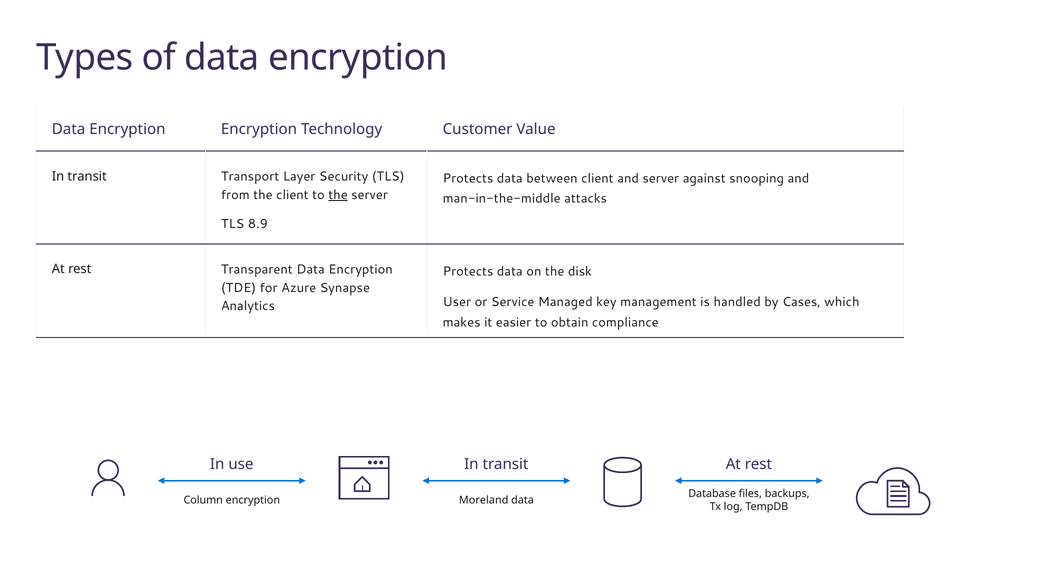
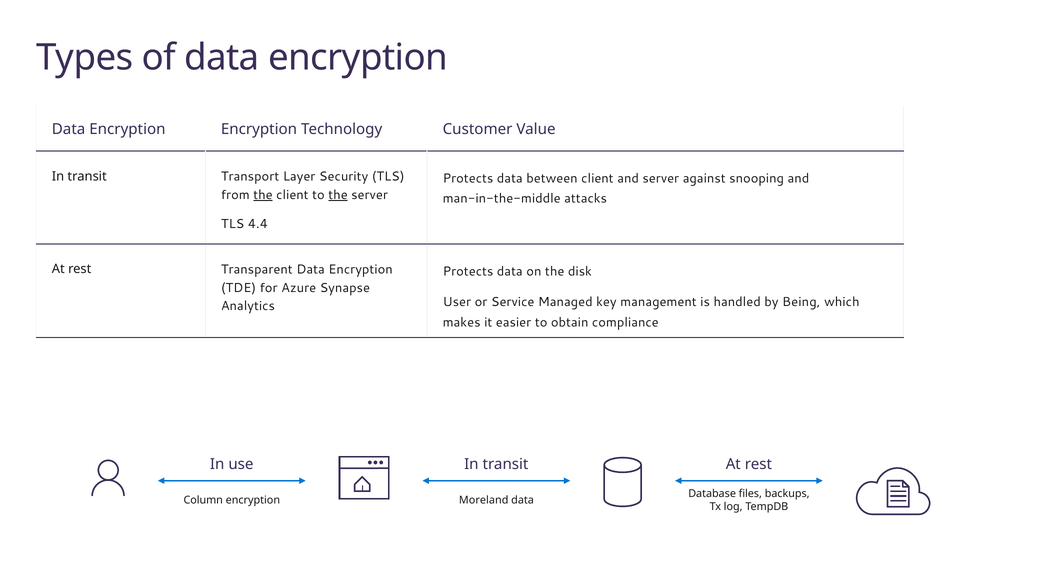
the underline: none -> present (263, 195)
8.9: 8.9 -> 4.4 (258, 224)
Cases: Cases -> Being (801, 302)
